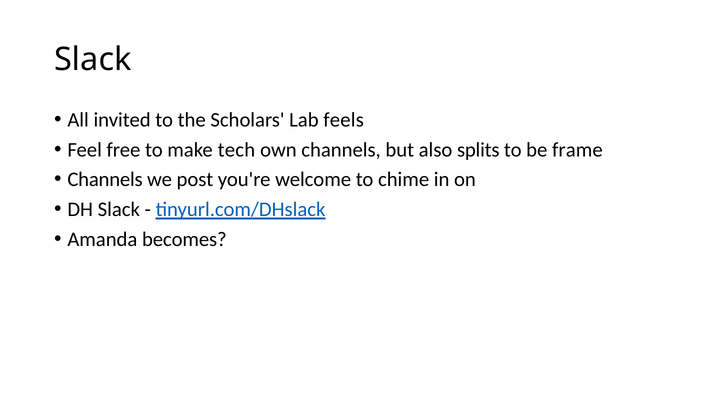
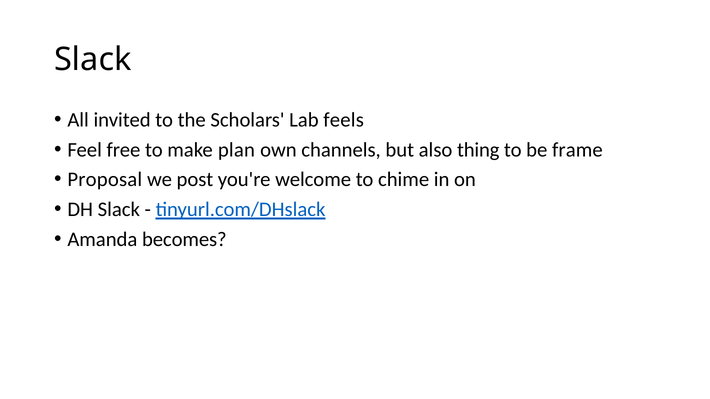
tech: tech -> plan (236, 150)
splits: splits -> thing (478, 150)
Channels: Channels -> Proposal (105, 180)
